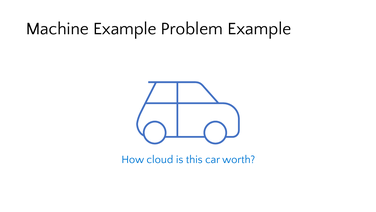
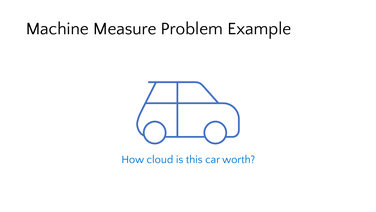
Machine Example: Example -> Measure (125, 29)
